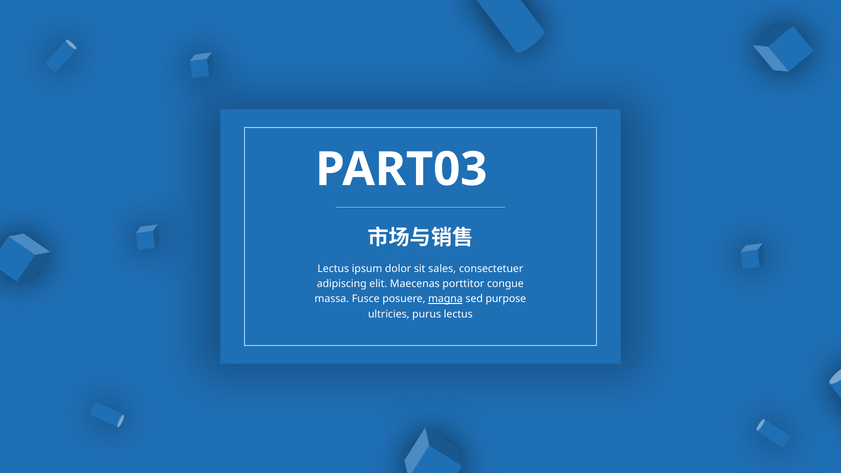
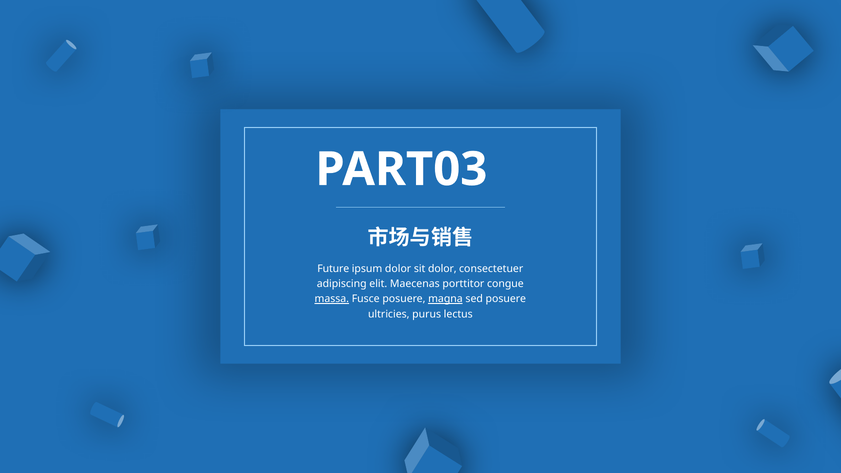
Lectus: Lectus -> Future (333, 269)
sit sales: sales -> dolor (442, 269)
massa underline: none -> present (332, 299)
sed purpose: purpose -> posuere (506, 299)
